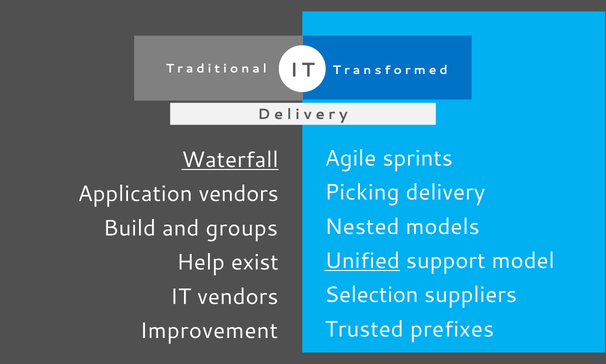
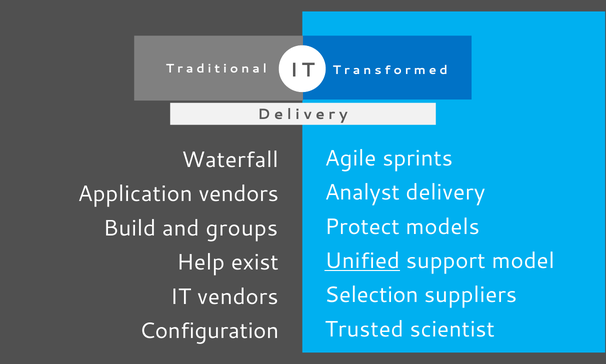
Waterfall underline: present -> none (230, 160)
Picking: Picking -> Analyst (362, 192)
Nested: Nested -> Protect (362, 226)
prefixes: prefixes -> scientist (452, 329)
Improvement: Improvement -> Configuration (209, 331)
